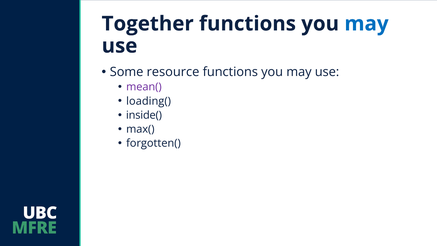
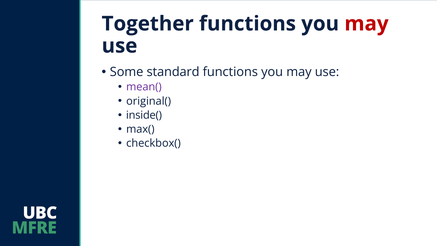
may colour: blue -> red (366, 24)
resource: resource -> standard (173, 72)
loading(: loading( -> original( (149, 101)
forgotten(: forgotten( -> checkbox( (153, 143)
